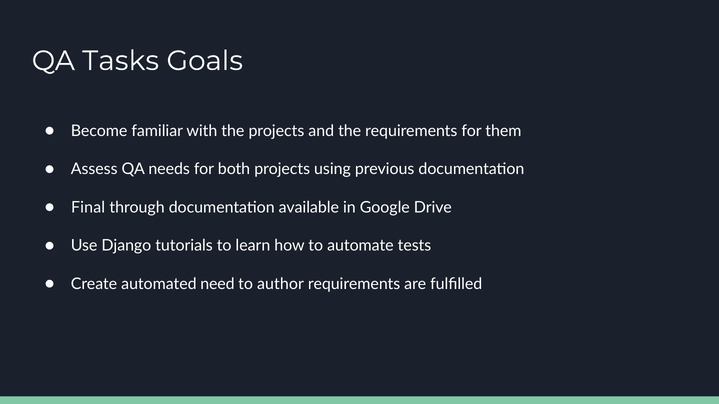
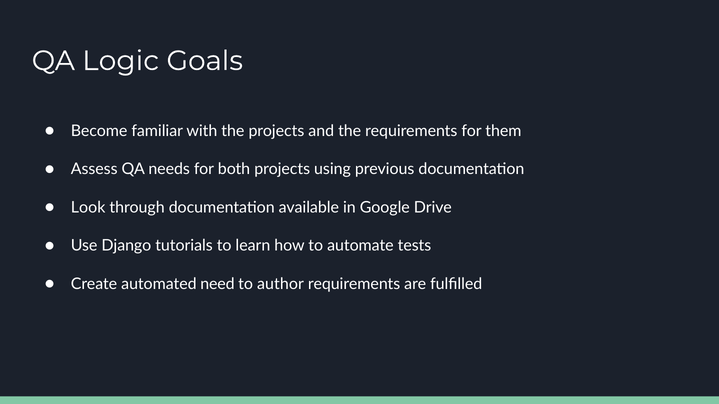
Tasks: Tasks -> Logic (121, 61)
Final: Final -> Look (88, 208)
